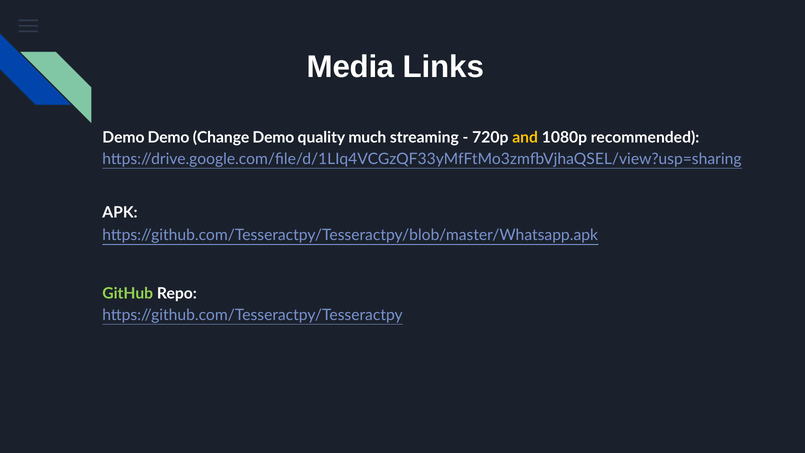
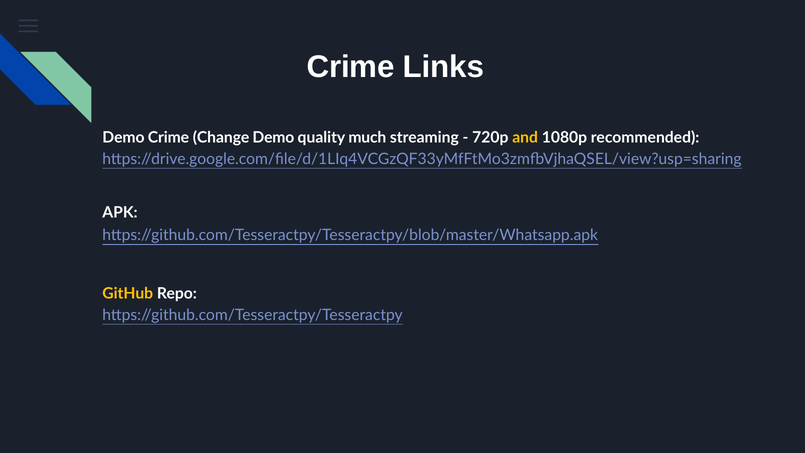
Media: Media -> Crime (351, 67)
Demo Demo: Demo -> Crime (168, 137)
GitHub colour: light green -> yellow (128, 293)
